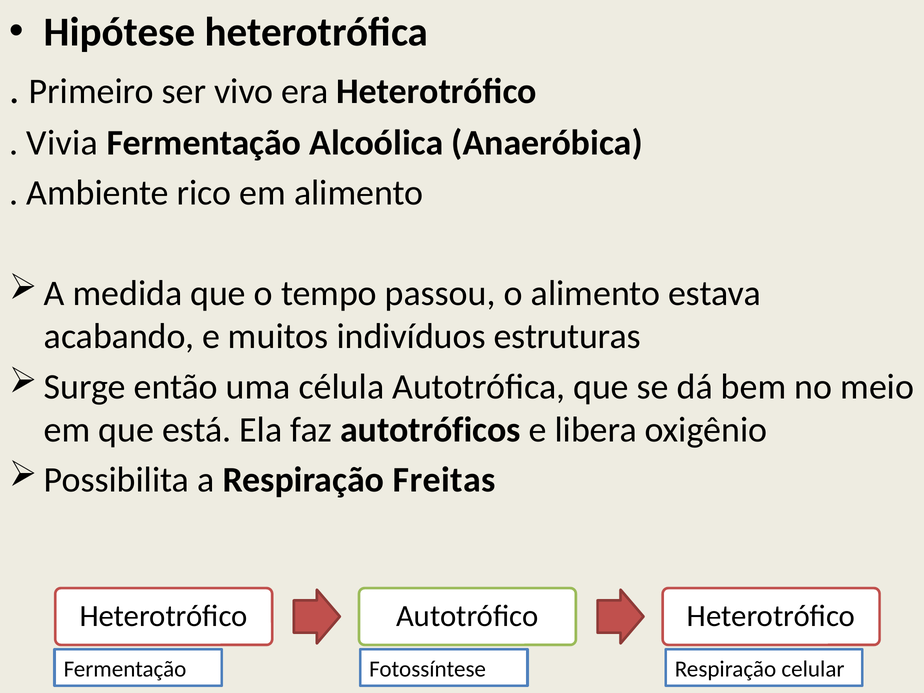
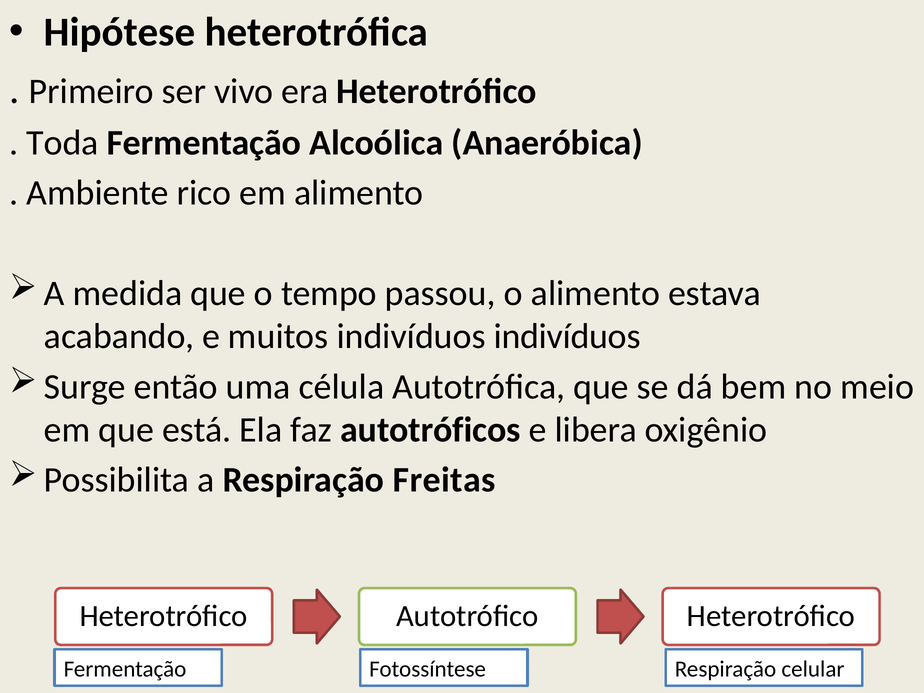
Vivia: Vivia -> Toda (62, 143)
indivíduos estruturas: estruturas -> indivíduos (567, 336)
